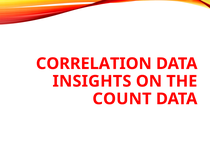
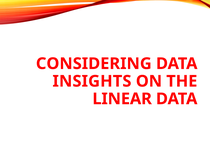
CORRELATION: CORRELATION -> CONSIDERING (94, 64)
COUNT: COUNT -> LINEAR (122, 99)
